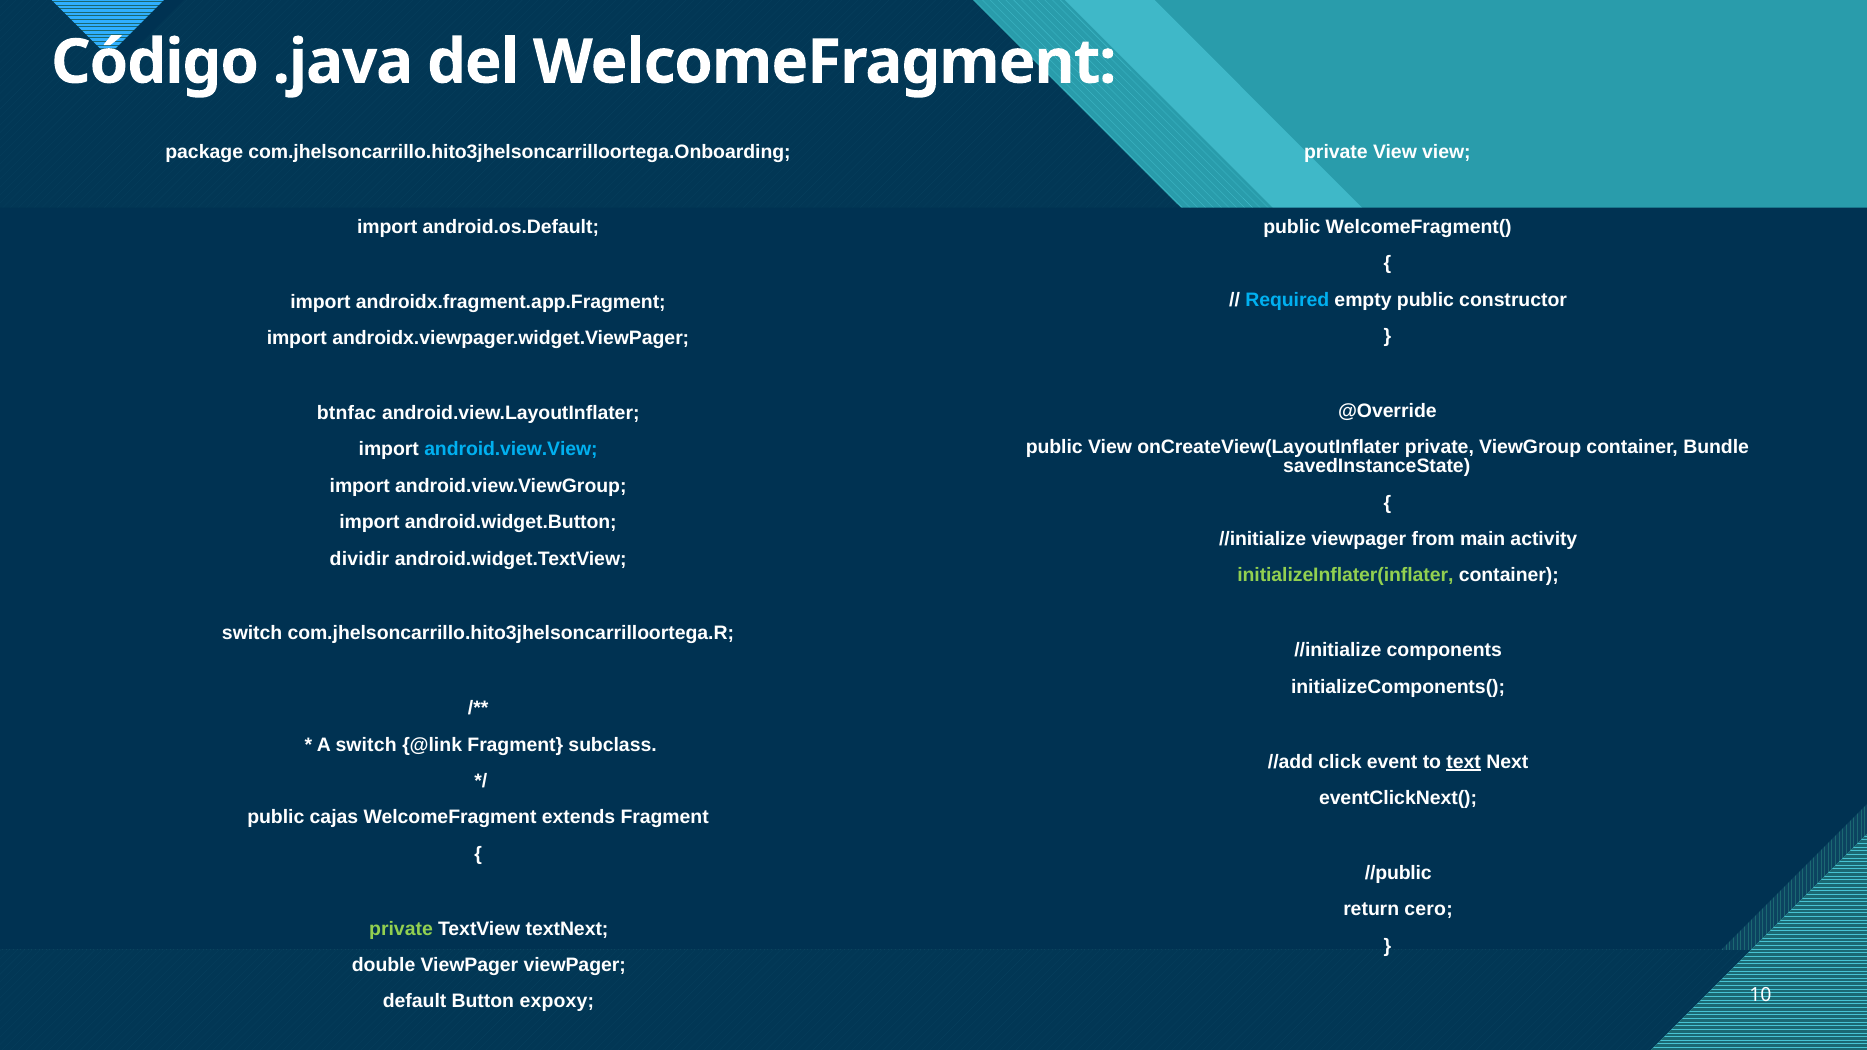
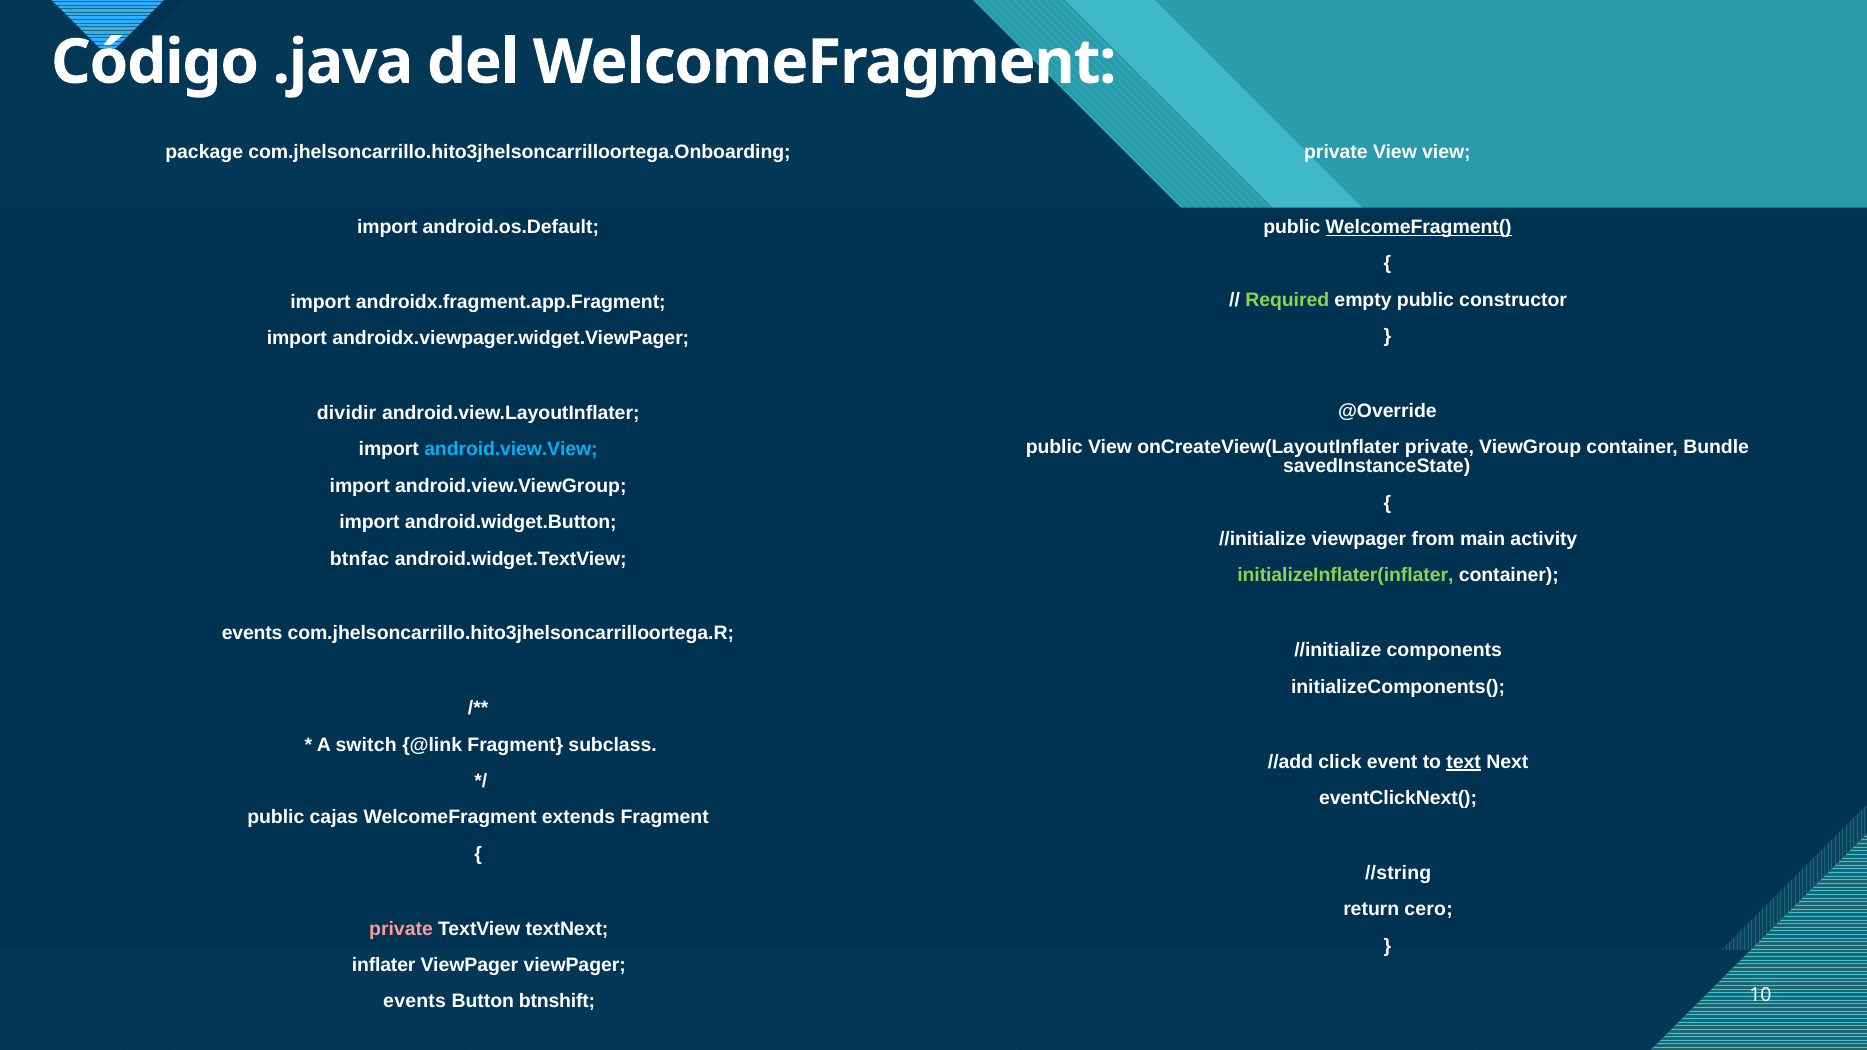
WelcomeFragment( underline: none -> present (1419, 227)
Required colour: light blue -> light green (1287, 300)
btnfac: btnfac -> dividir (347, 413)
dividir: dividir -> btnfac (359, 559)
switch: switch -> events (252, 634)
//public: //public -> //string (1398, 873)
private colour: light green -> pink (401, 929)
double: double -> inflater (384, 965)
default: default -> events (415, 1002)
expoxy: expoxy -> btnshift (557, 1002)
